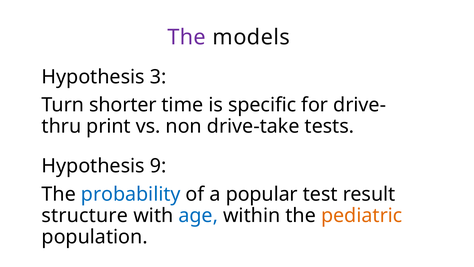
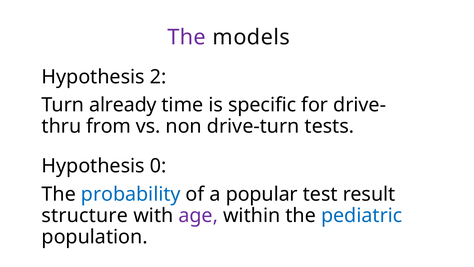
3: 3 -> 2 (158, 77)
shorter: shorter -> already (123, 105)
print: print -> from (109, 126)
drive-take: drive-take -> drive-turn (253, 126)
9: 9 -> 0 (158, 166)
age colour: blue -> purple (198, 215)
pediatric colour: orange -> blue (362, 215)
